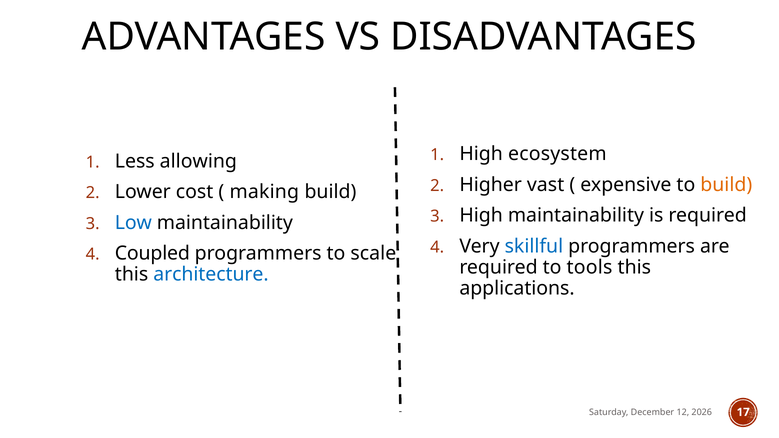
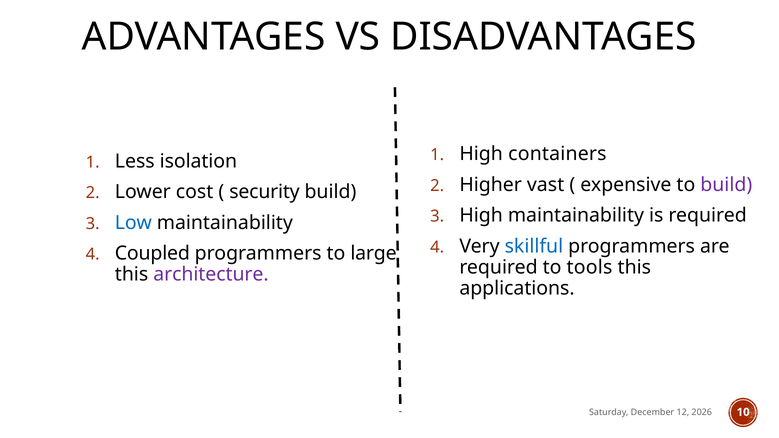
ecosystem: ecosystem -> containers (557, 154)
allowing: allowing -> isolation (198, 161)
build colour: orange -> purple (726, 185)
making: making -> security (264, 192)
scale: scale -> large (374, 254)
architecture colour: blue -> purple (211, 275)
17: 17 -> 10 (743, 412)
